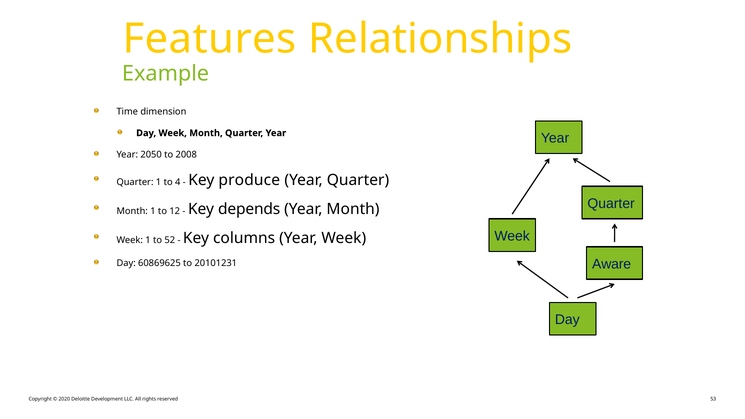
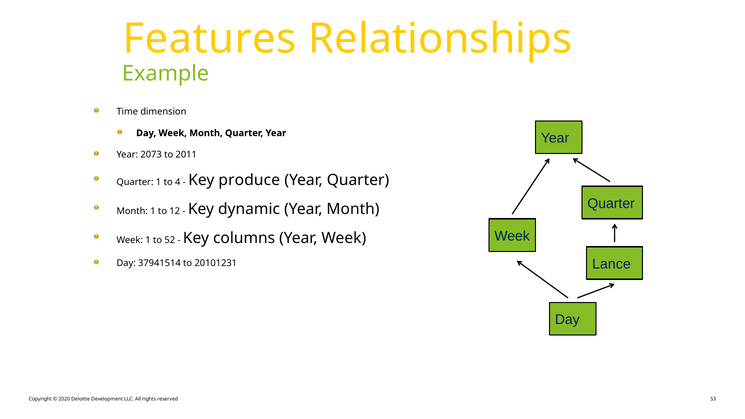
2050: 2050 -> 2073 (151, 155)
2008: 2008 -> 2011 (186, 155)
depends: depends -> dynamic (249, 209)
Aware: Aware -> Lance (611, 264)
60869625: 60869625 -> 37941514 (159, 263)
